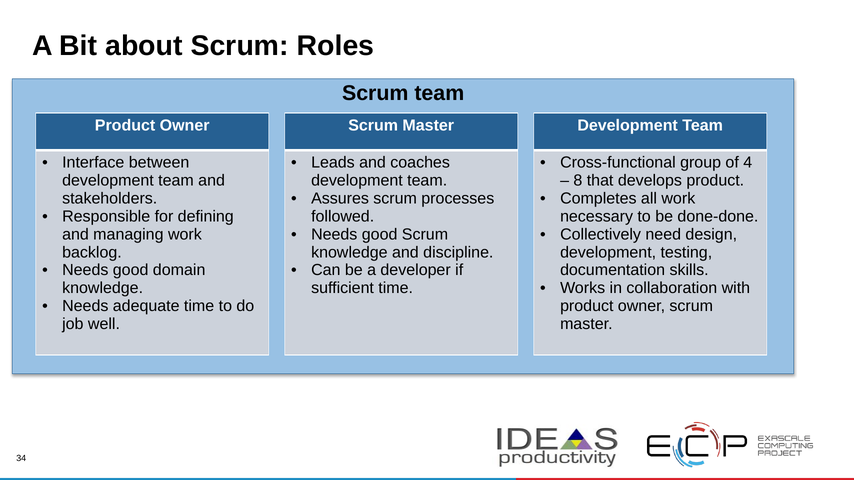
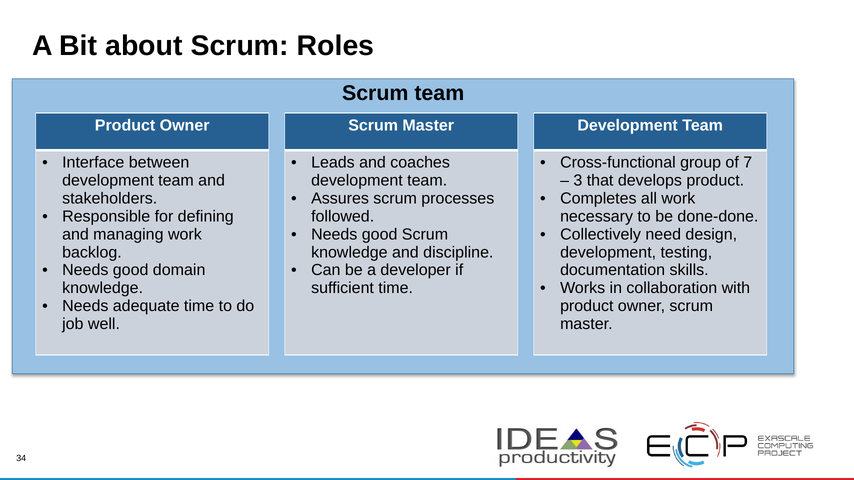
4: 4 -> 7 (748, 163)
8: 8 -> 3 (578, 181)
